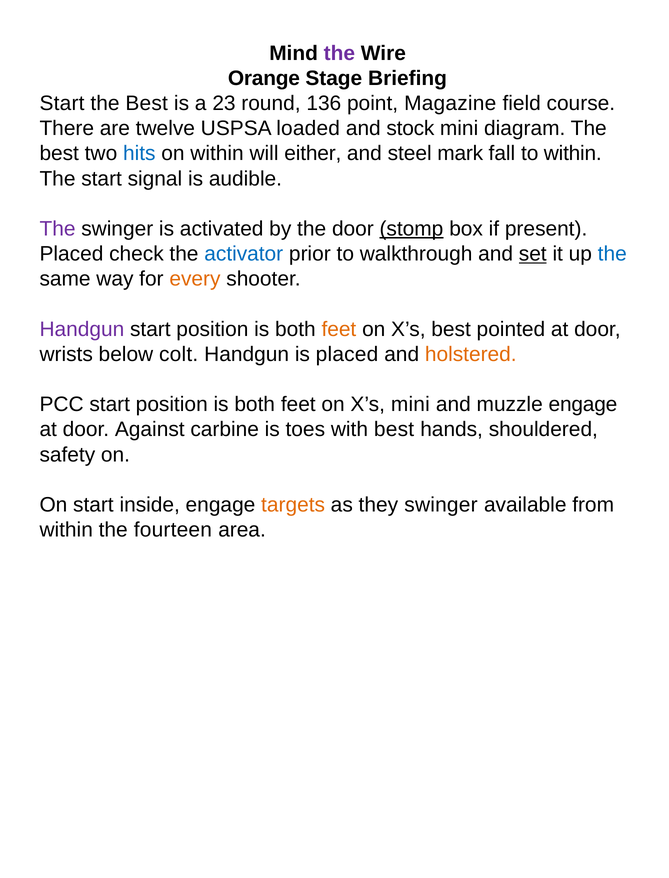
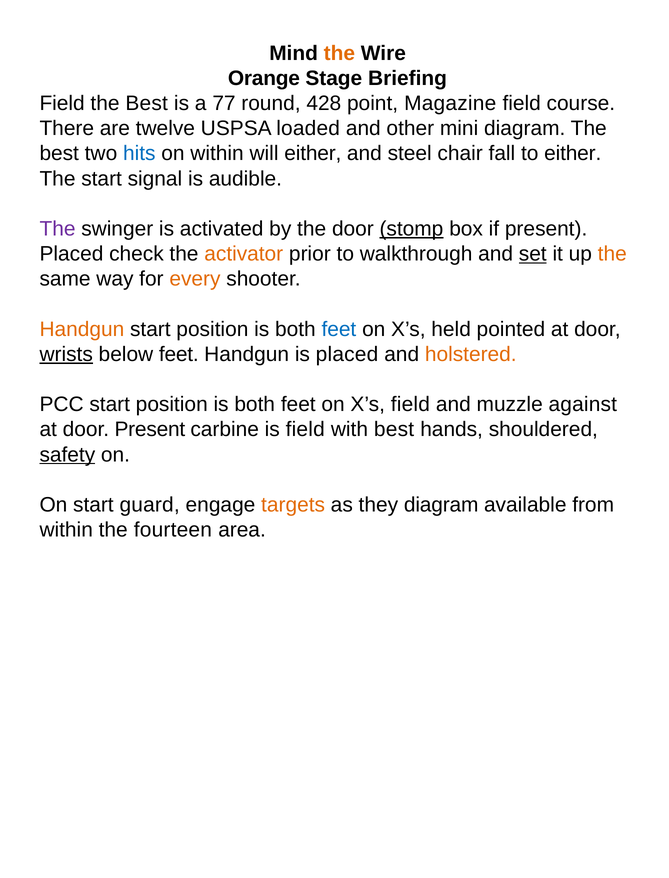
the colour: purple -> orange (339, 53)
Start: Start -> Field (62, 103)
23: 23 -> 77 (224, 103)
136: 136 -> 428 (324, 103)
stock: stock -> other (410, 129)
mark: mark -> chair (460, 154)
to within: within -> either (573, 154)
activator colour: blue -> orange (244, 254)
the colour: blue -> orange (612, 254)
Handgun colour: purple -> orange (82, 329)
feet colour: orange -> blue (339, 329)
X’s best: best -> held (451, 329)
wrists underline: none -> present (66, 354)
below colt: colt -> feet (179, 354)
X’s mini: mini -> field (410, 404)
muzzle engage: engage -> against (583, 404)
door Against: Against -> Present (150, 430)
is toes: toes -> field (305, 430)
safety underline: none -> present (67, 455)
inside: inside -> guard (150, 505)
they swinger: swinger -> diagram (441, 505)
